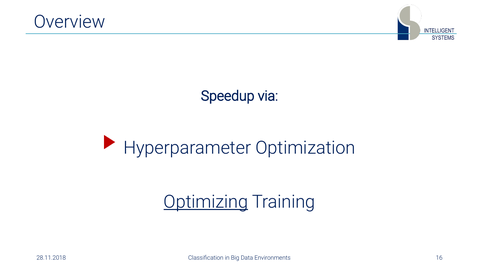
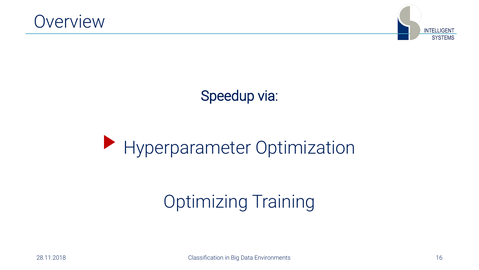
Optimizing underline: present -> none (206, 201)
